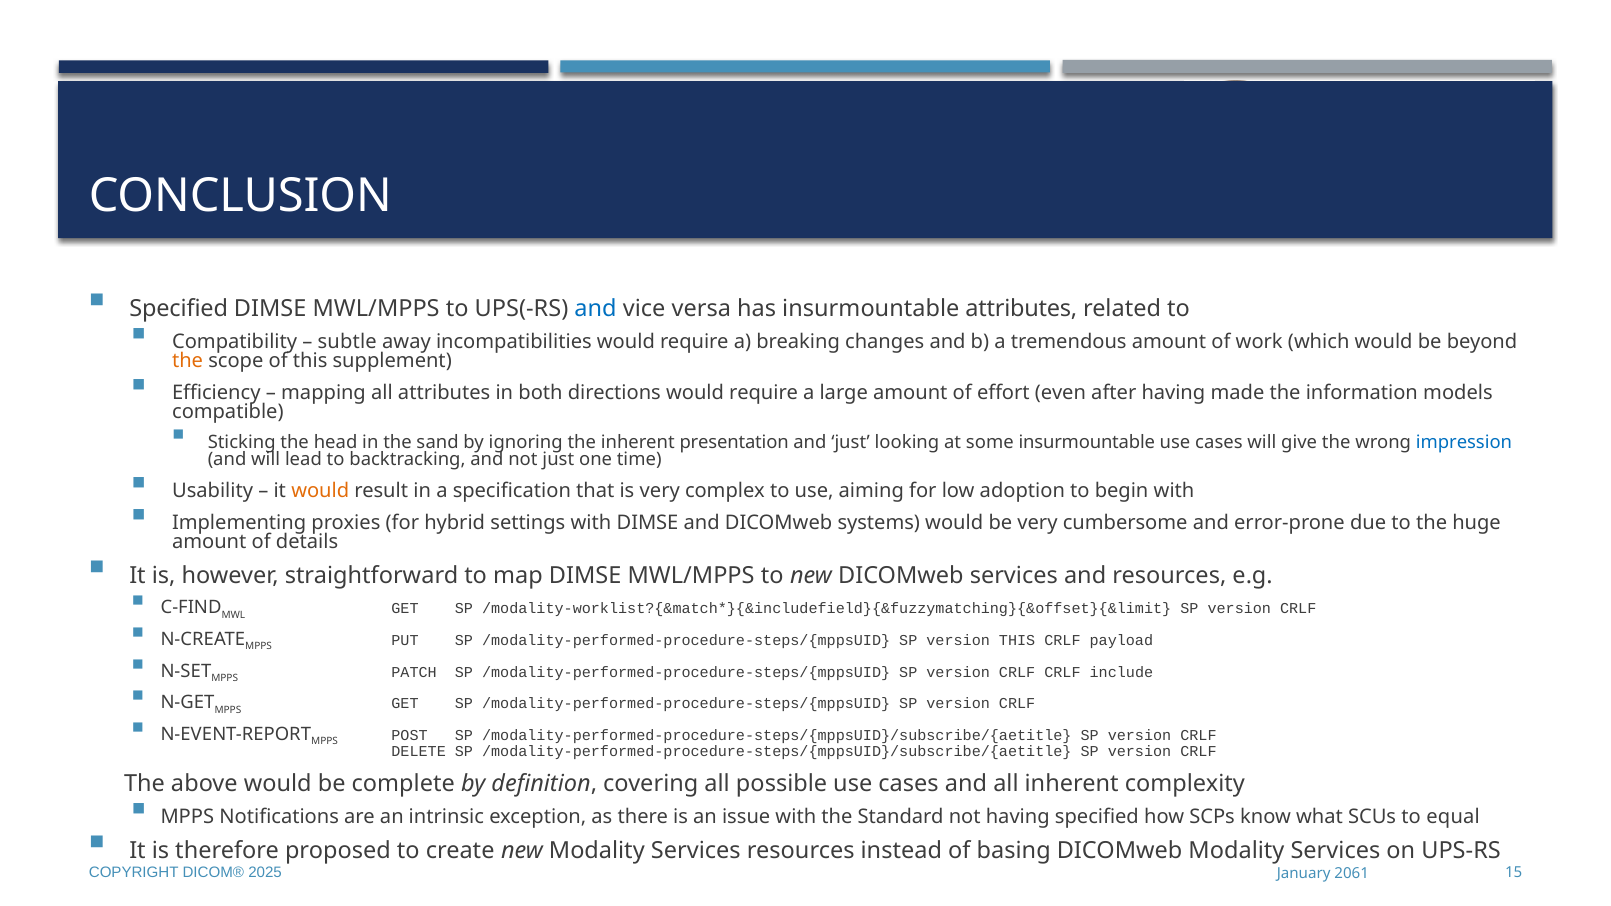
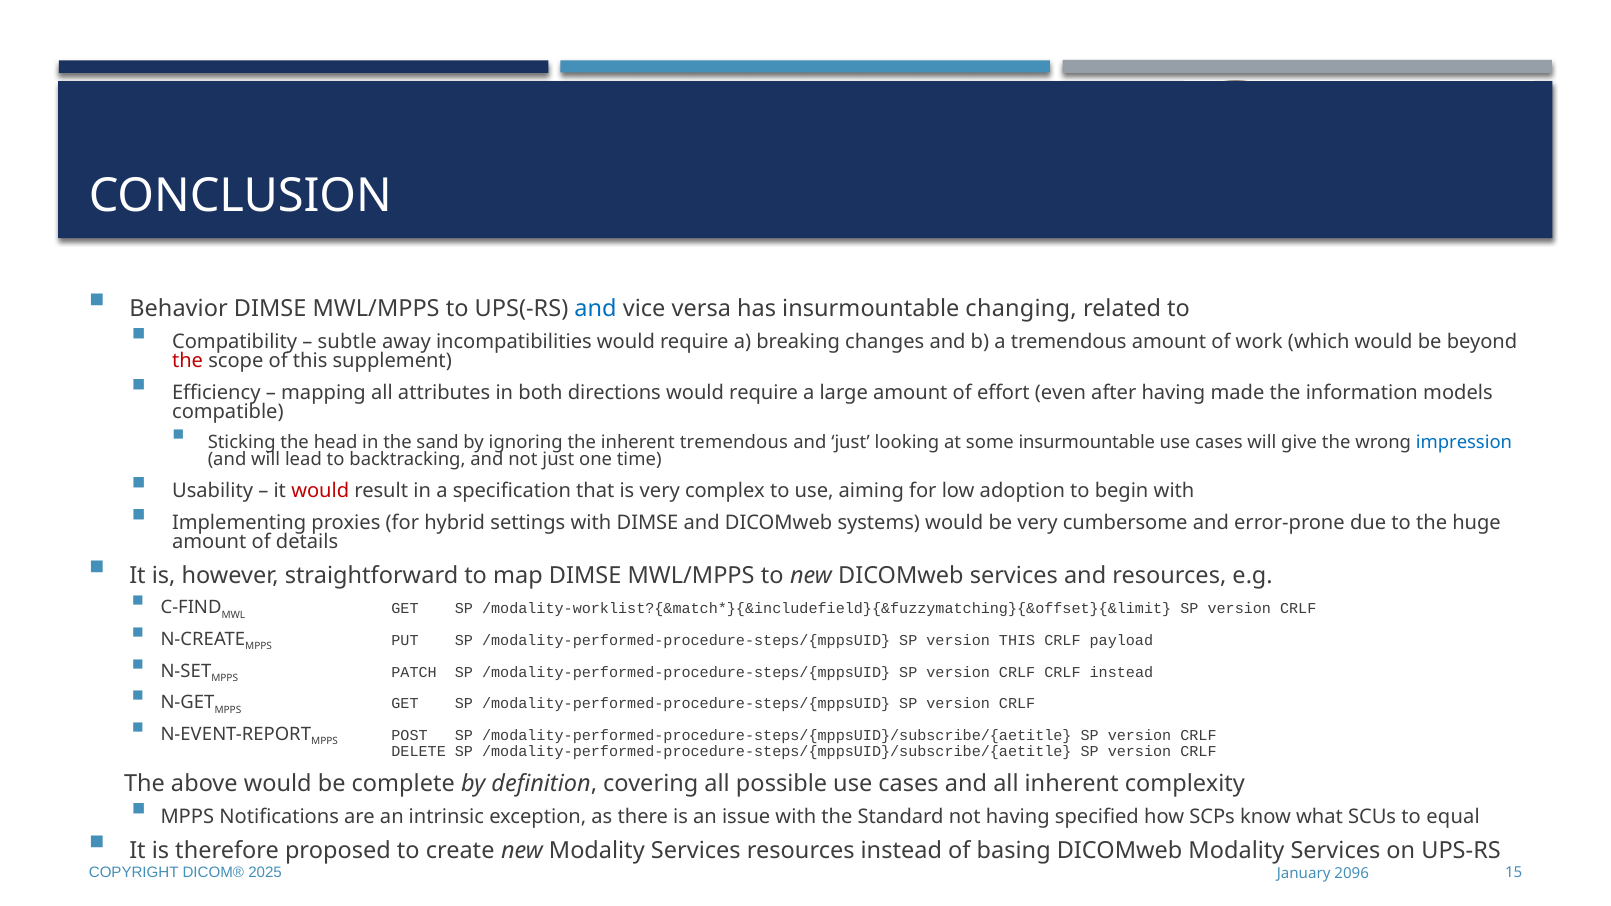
Specified: Specified -> Behavior (179, 309)
insurmountable attributes: attributes -> changing (1021, 309)
the colour: orange -> red (188, 361)
inherent presentation: presentation -> tremendous (734, 442)
would colour: orange -> red (320, 491)
CRLF include: include -> instead (1121, 672)
2061: 2061 -> 2096 (1352, 874)
